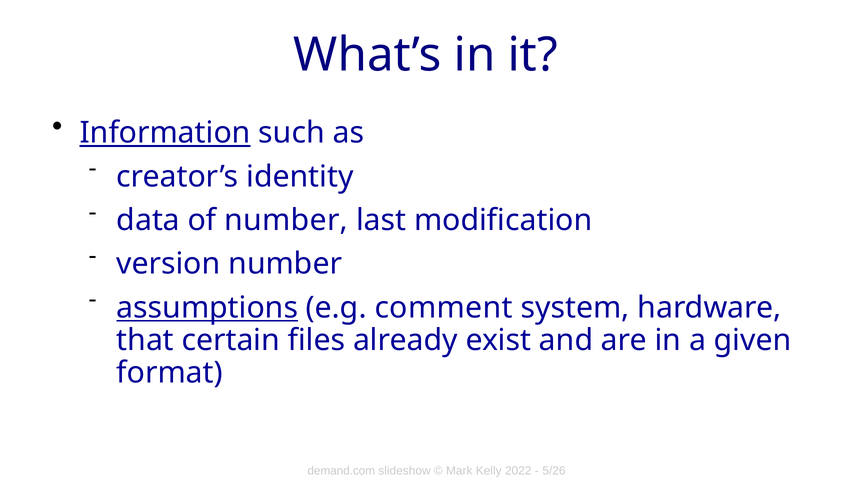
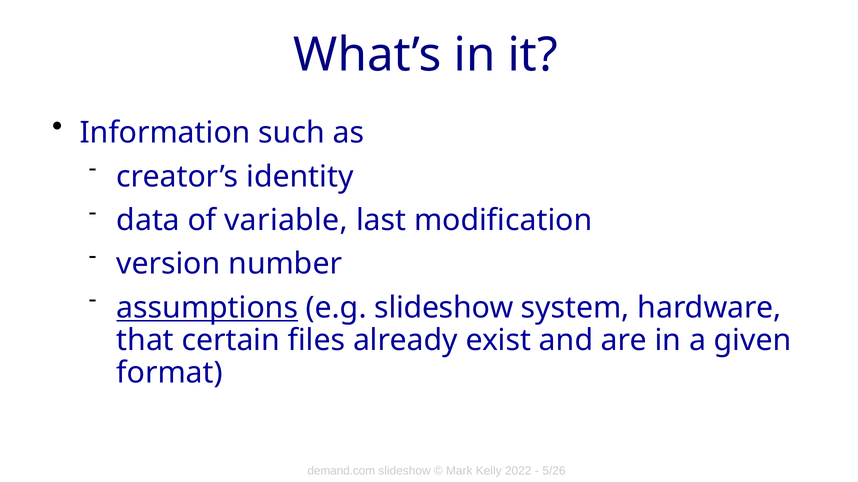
Information underline: present -> none (165, 133)
of number: number -> variable (286, 221)
e.g comment: comment -> slideshow (444, 308)
